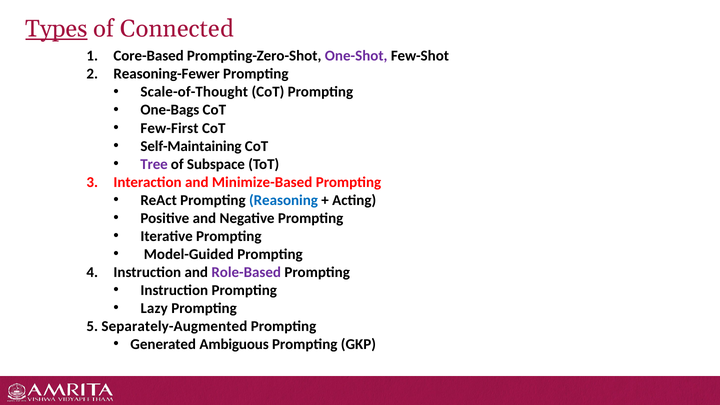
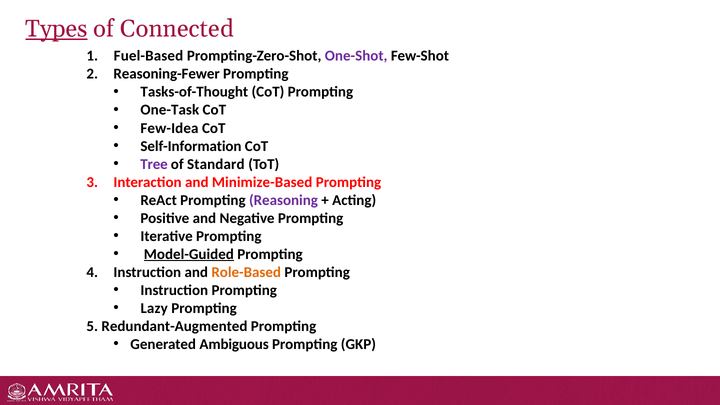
Core-Based: Core-Based -> Fuel-Based (148, 56)
Scale-of-Thought: Scale-of-Thought -> Tasks-of-Thought (194, 92)
One-Bags: One-Bags -> One-Task (170, 110)
Few-First: Few-First -> Few-Idea (169, 128)
Self-Maintaining: Self-Maintaining -> Self-Information (191, 146)
Subspace: Subspace -> Standard (216, 164)
Reasoning colour: blue -> purple (283, 200)
Model-Guided underline: none -> present (189, 254)
Role-Based colour: purple -> orange (246, 272)
Separately-Augmented: Separately-Augmented -> Redundant-Augmented (174, 326)
